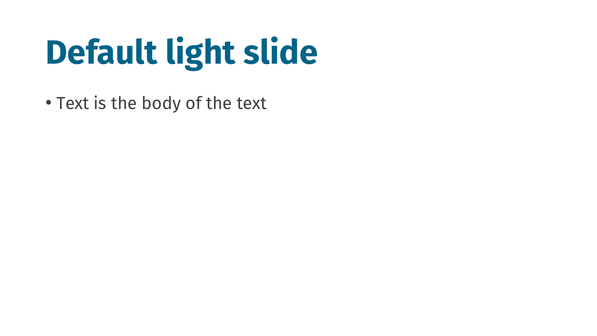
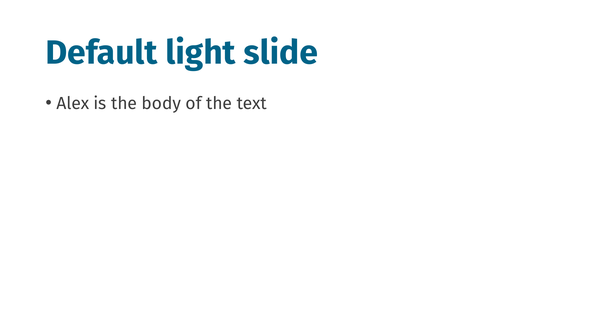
Text: Text -> Alex (73, 103)
